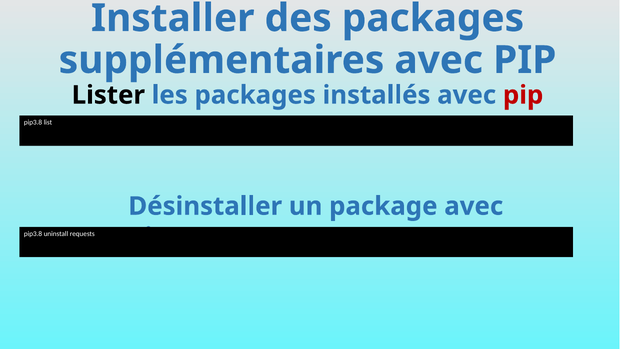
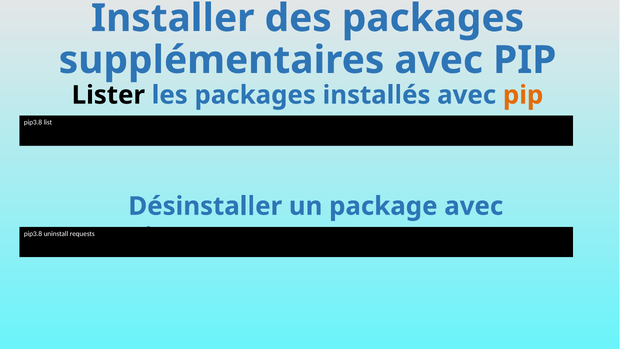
pip colour: red -> orange (523, 95)
